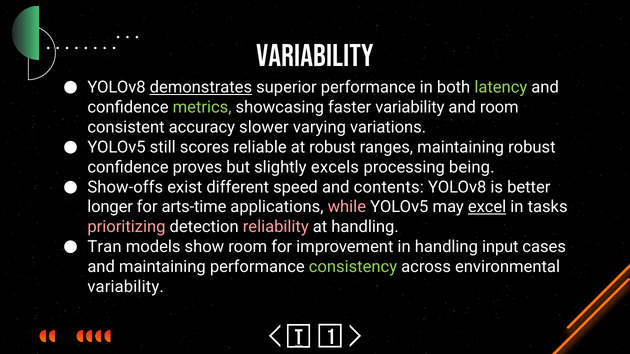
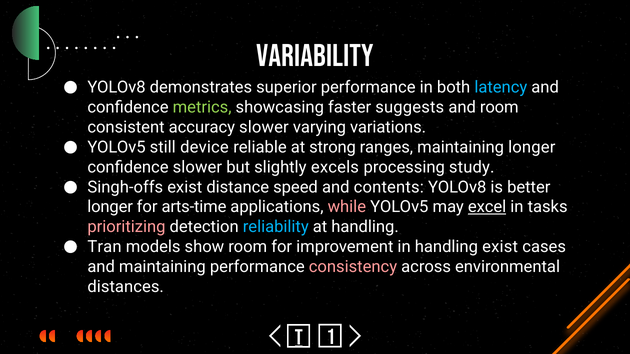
demonstrates underline: present -> none (201, 88)
latency colour: light green -> light blue (501, 88)
faster variability: variability -> suggests (410, 107)
scores: scores -> device (204, 147)
at robust: robust -> strong (333, 147)
maintaining robust: robust -> longer (532, 147)
confidence proves: proves -> slower (197, 167)
being: being -> study (472, 167)
Show-offs: Show-offs -> Singh-offs (125, 187)
different: different -> distance (238, 187)
reliability colour: pink -> light blue (276, 227)
handling input: input -> exist (500, 247)
consistency colour: light green -> pink (353, 267)
variability: variability -> distances (126, 287)
